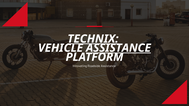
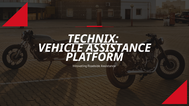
ASSISTANCE underline: present -> none (118, 48)
